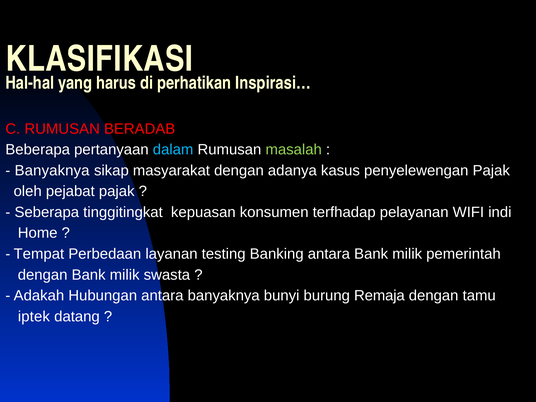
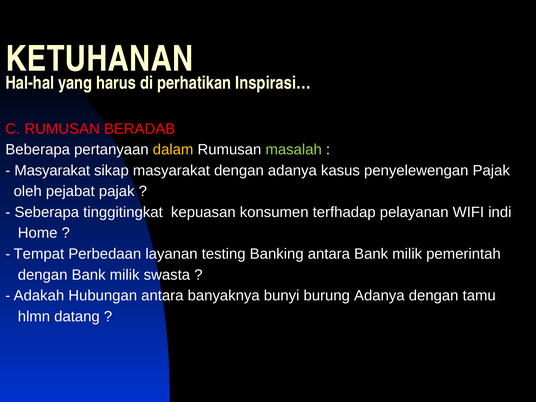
KLASIFIKASI: KLASIFIKASI -> KETUHANAN (99, 59)
dalam colour: light blue -> yellow (173, 150)
Banyaknya: Banyaknya -> Masyarakat (52, 171)
burung Remaja: Remaja -> Adanya (379, 296)
iptek: iptek -> hlmn (34, 316)
